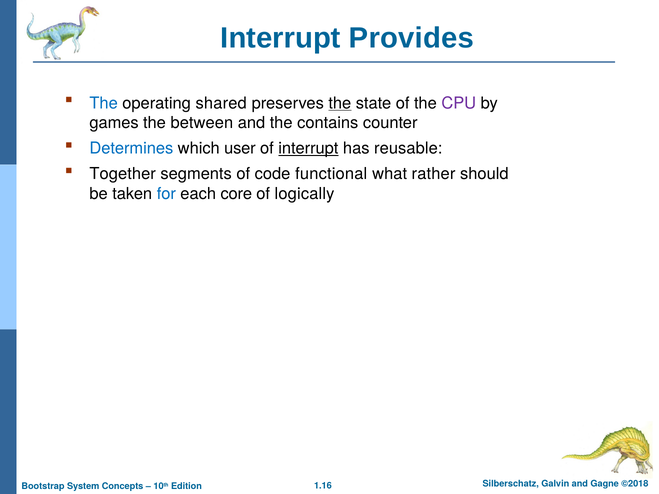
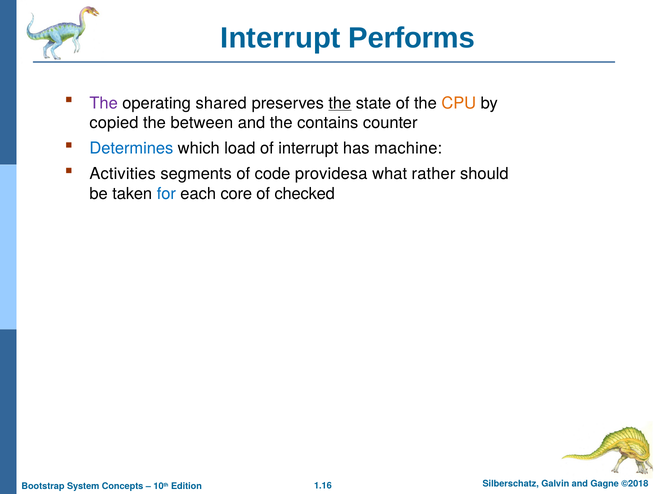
Provides: Provides -> Performs (412, 38)
The colour: blue -> purple (104, 103)
CPU colour: purple -> orange (459, 103)
games: games -> copied (114, 123)
user: user -> load (240, 149)
interrupt underline: present -> none (308, 149)
reusable: reusable -> machine (408, 149)
Together: Together -> Activities (123, 174)
functional: functional -> providesa (331, 174)
logically: logically -> checked (305, 194)
